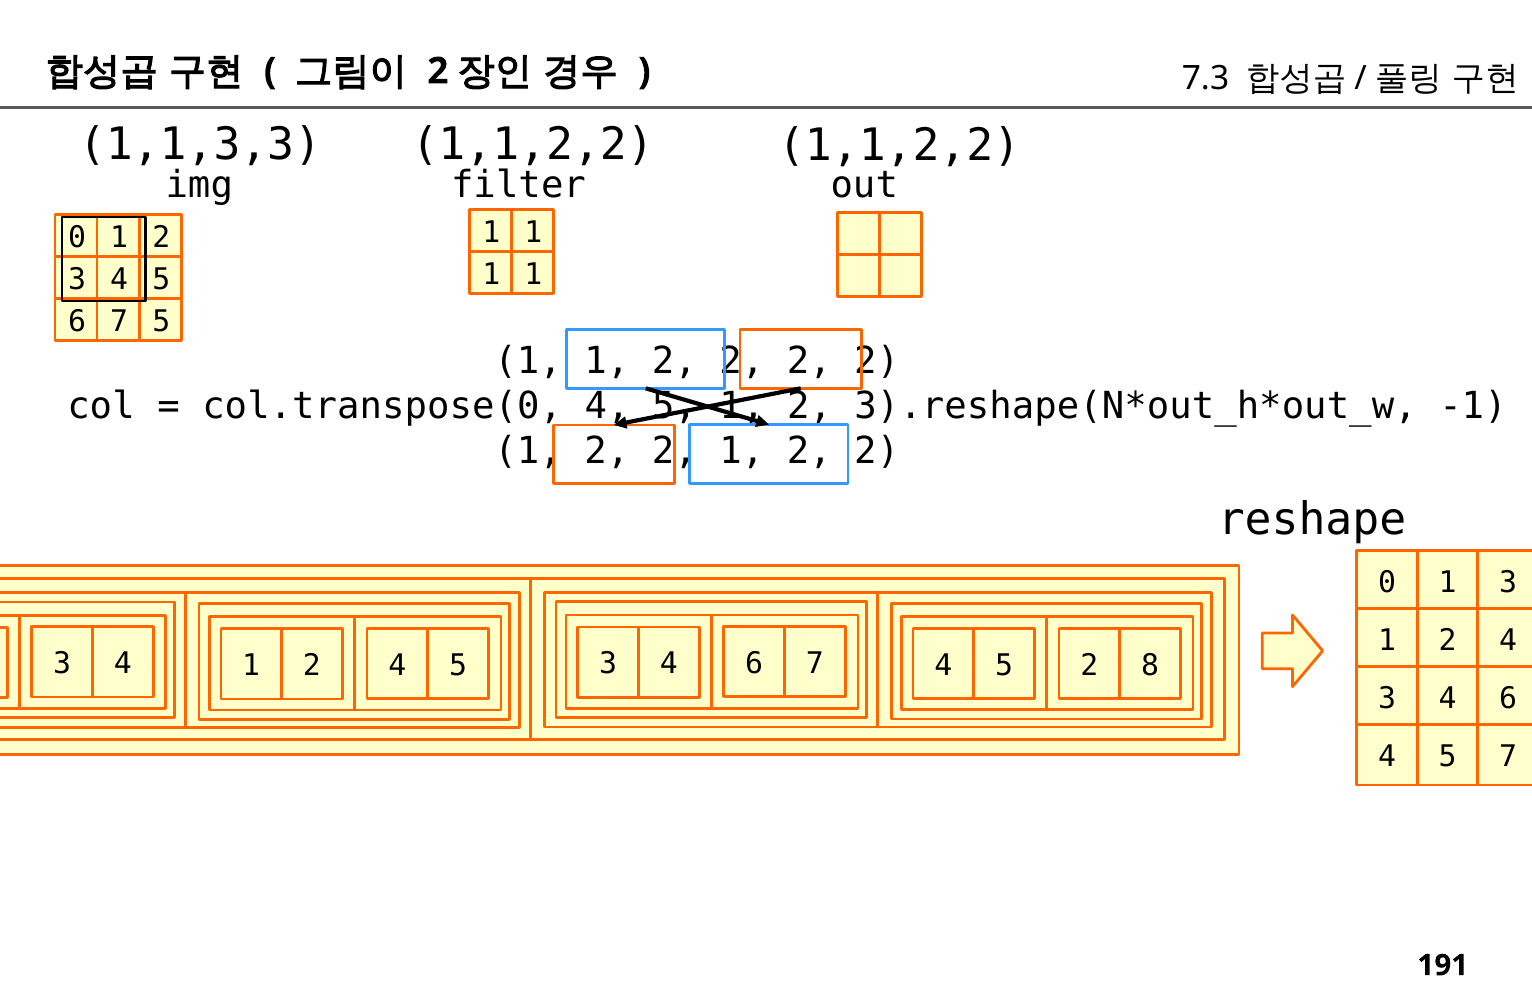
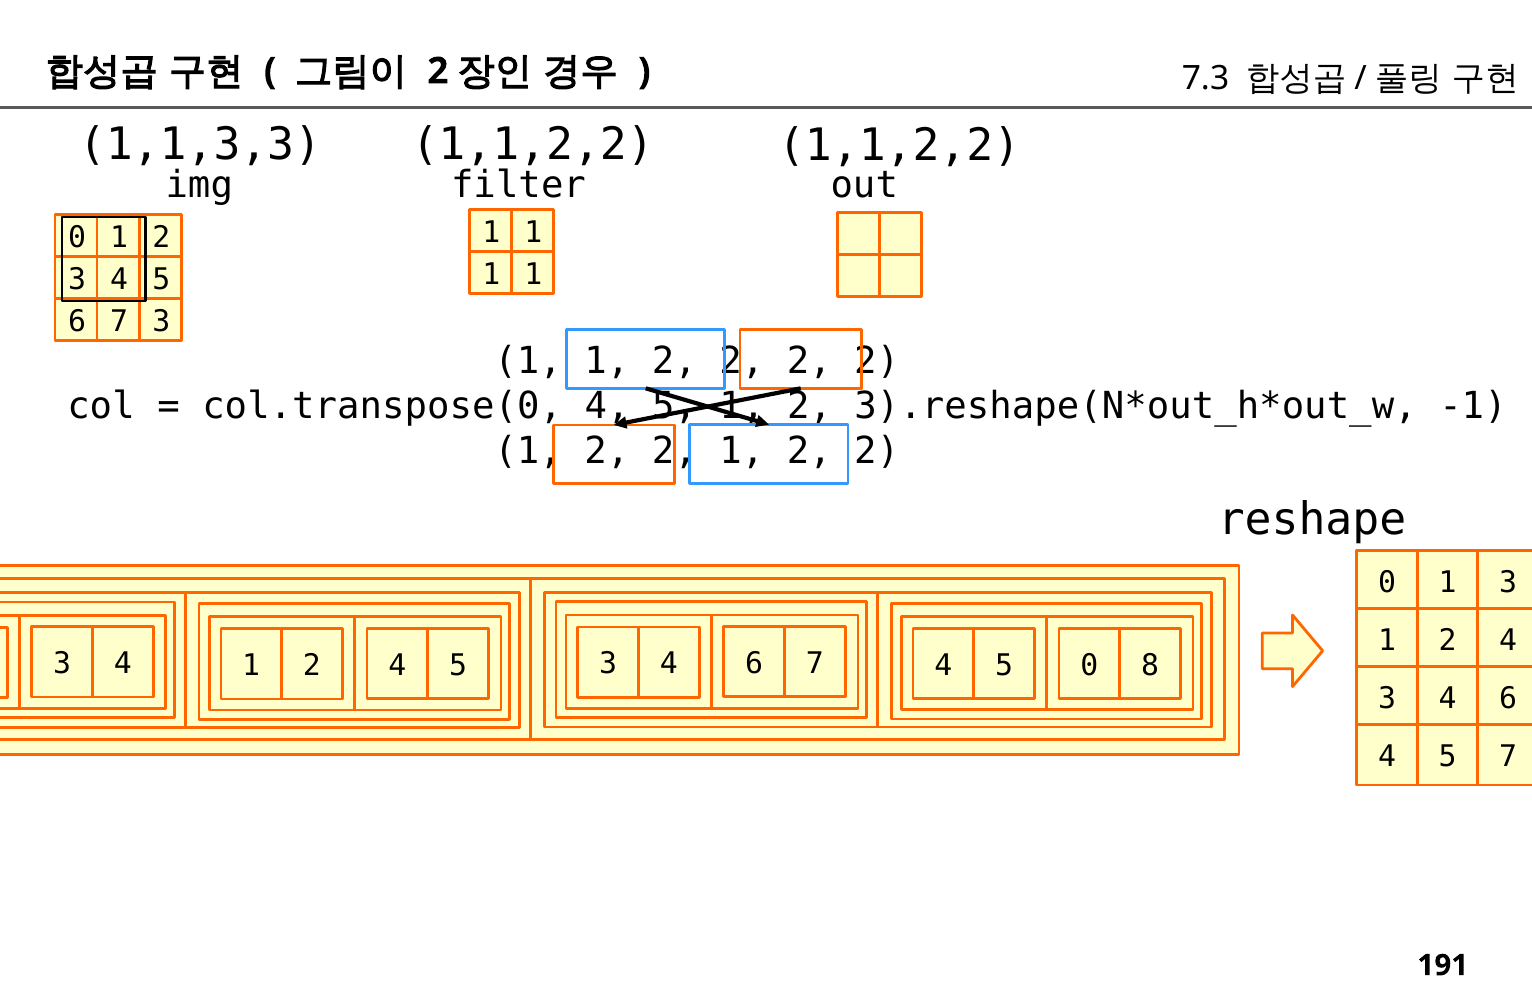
7 5: 5 -> 3 (161, 322)
5 2: 2 -> 0 (1089, 666)
